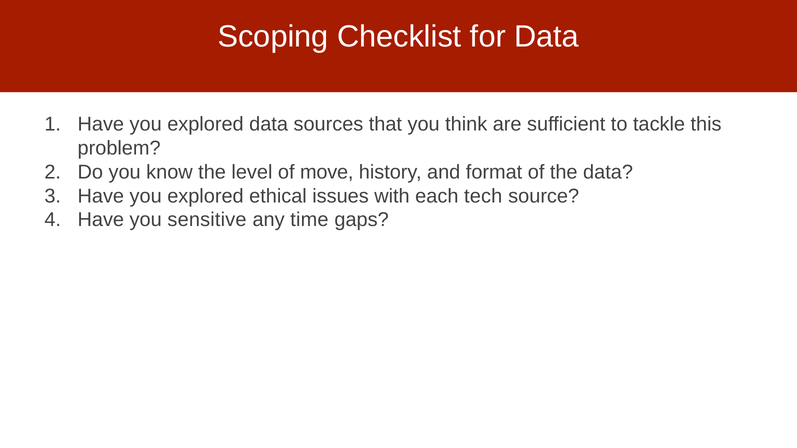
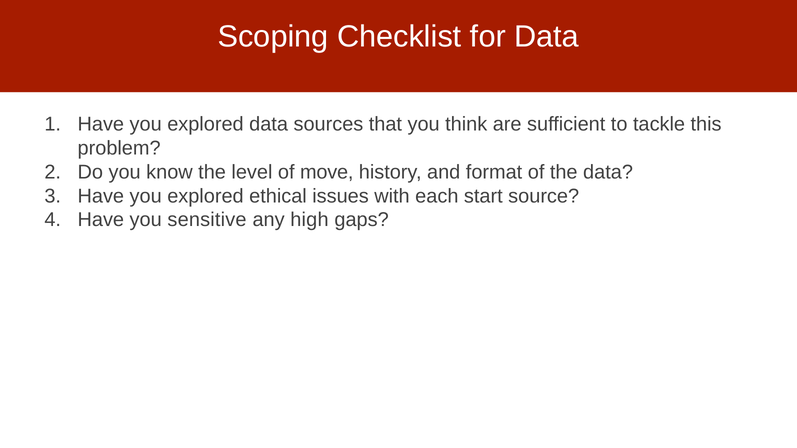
tech: tech -> start (483, 196)
time: time -> high (309, 220)
